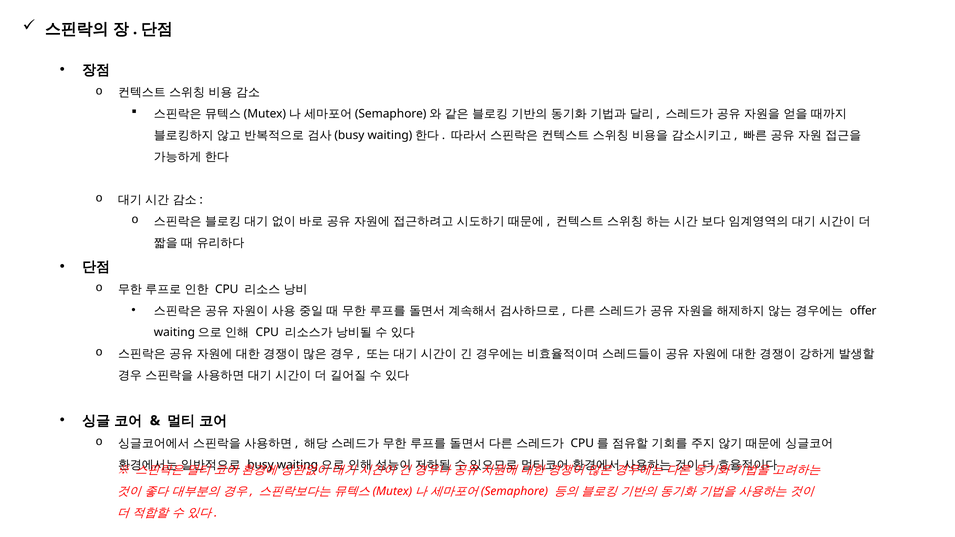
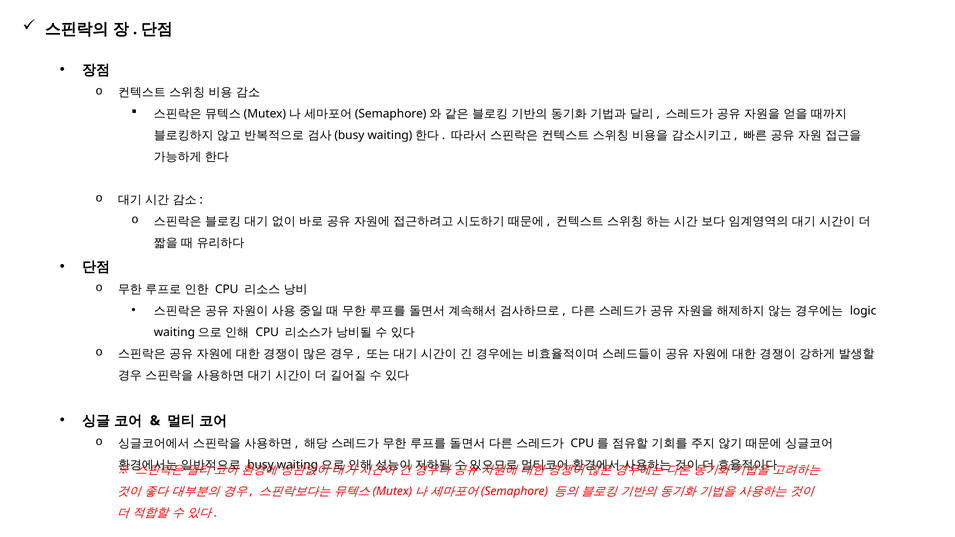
offer: offer -> logic (863, 311)
